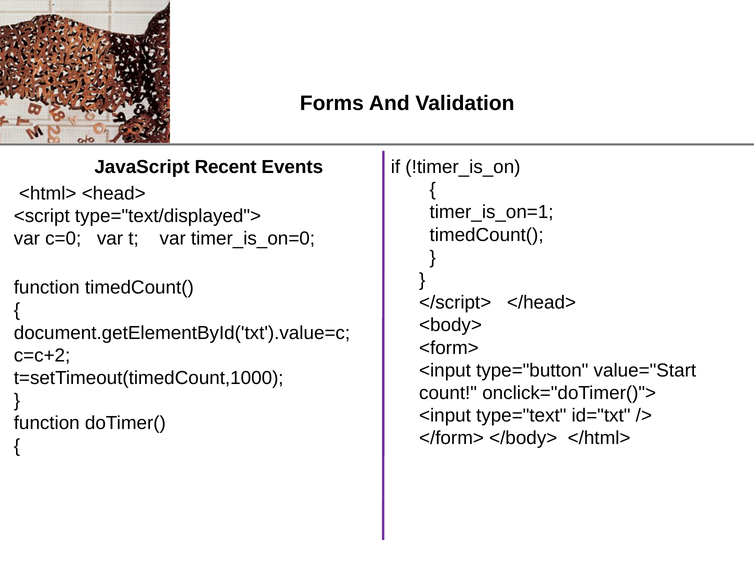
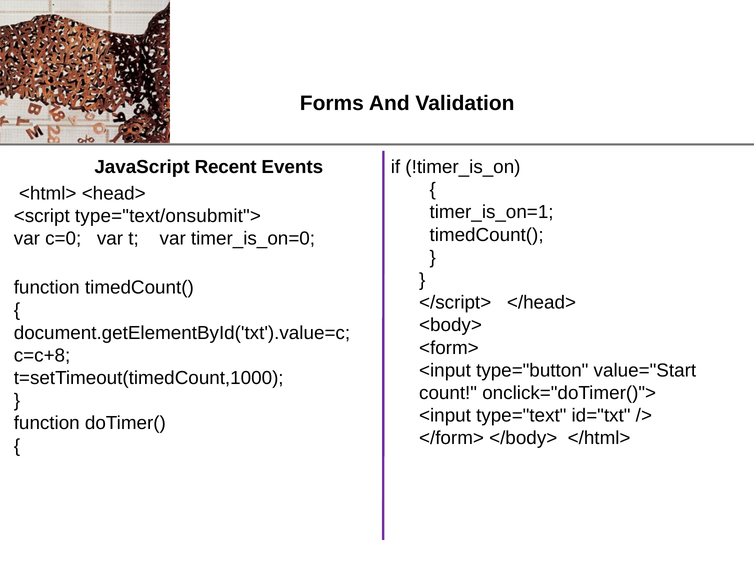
type="text/displayed">: type="text/displayed"> -> type="text/onsubmit"> (168, 216)
c=c+2: c=c+2 -> c=c+8 (42, 356)
